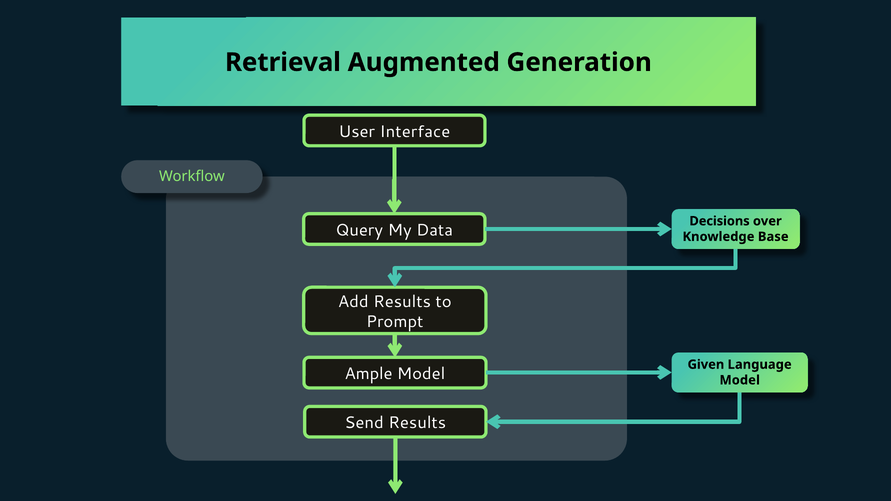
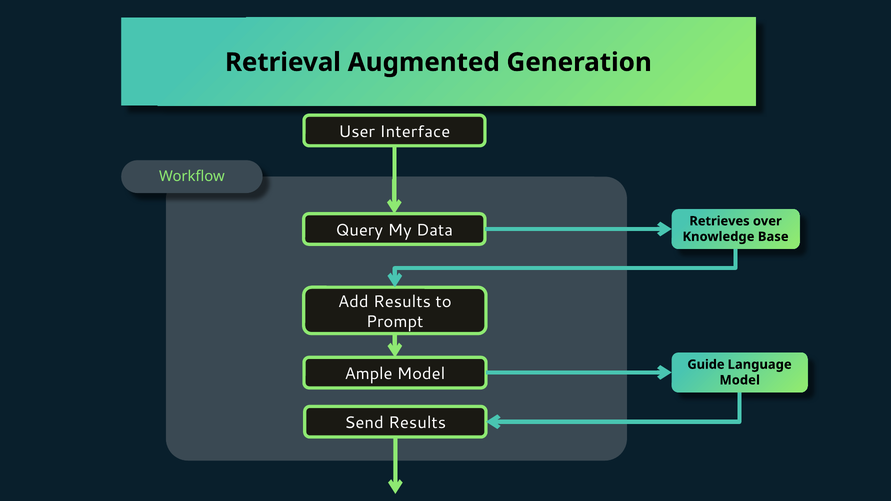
Decisions: Decisions -> Retrieves (719, 221)
Given: Given -> Guide (706, 365)
